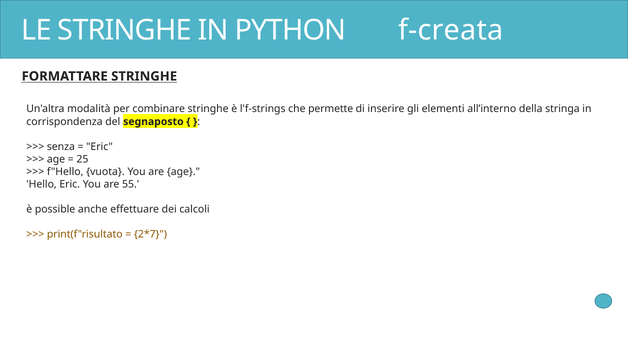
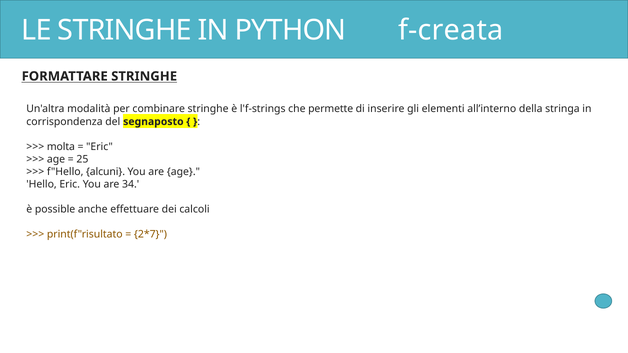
senza: senza -> molta (61, 147)
vuota: vuota -> alcuni (106, 172)
55: 55 -> 34 (131, 184)
